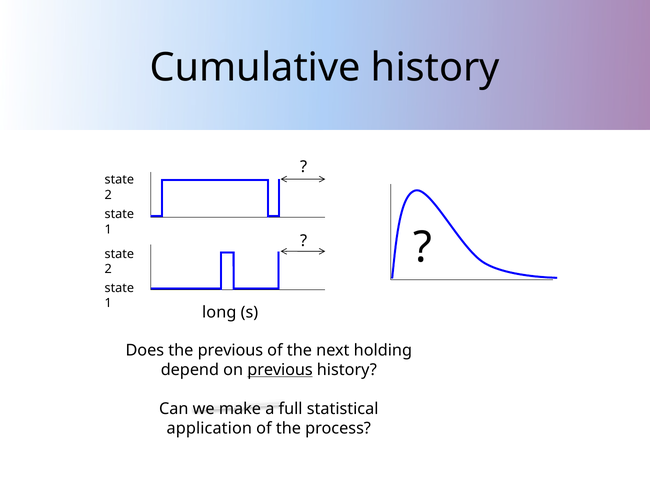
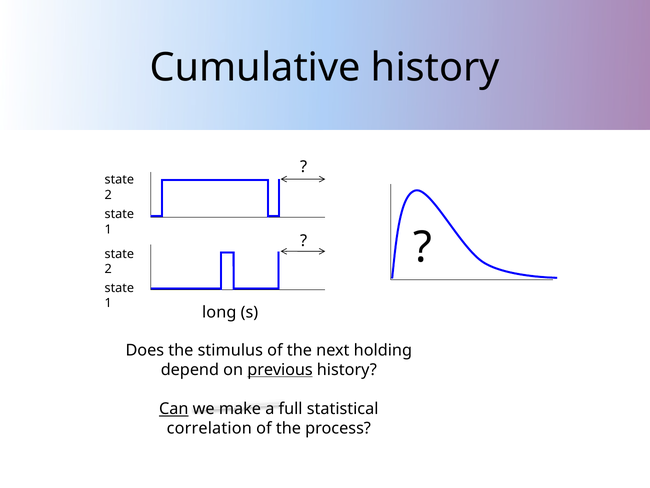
the previous: previous -> stimulus (230, 350)
Can underline: none -> present (174, 408)
application: application -> correlation (209, 428)
